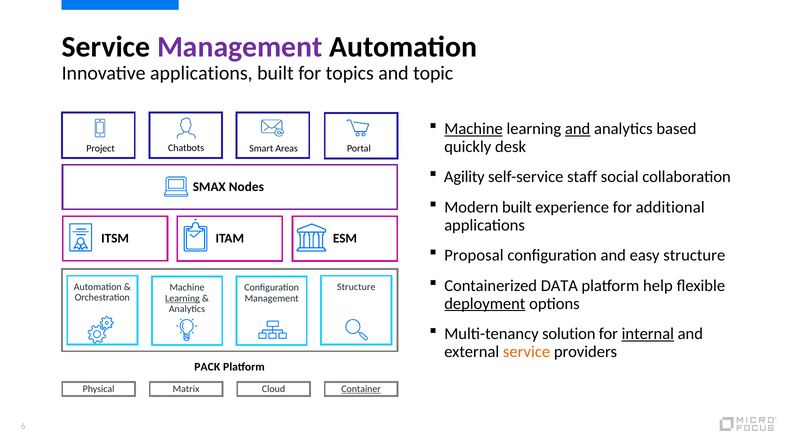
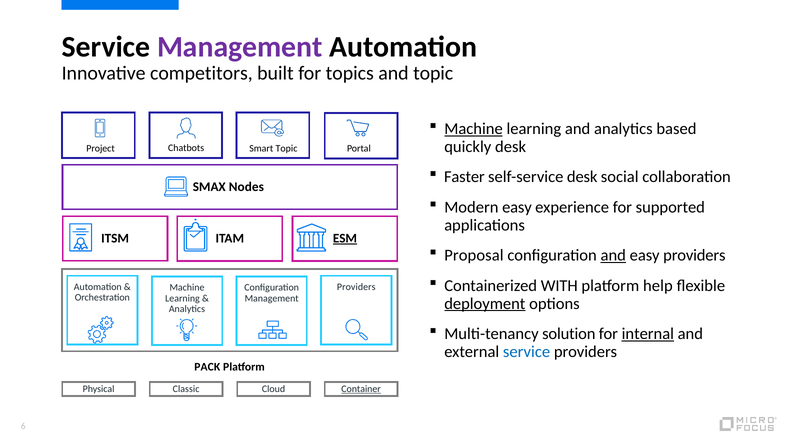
Innovative applications: applications -> competitors (201, 73)
and underline: present -> none (578, 129)
Smart Areas: Areas -> Topic (287, 148)
Agility: Agility -> Faster (464, 177)
self-service staff: staff -> desk (582, 177)
Modern built: built -> easy (517, 207)
additional: additional -> supported (670, 207)
ESM underline: none -> present (345, 238)
and underline: none -> present (613, 255)
easy structure: structure -> providers (694, 255)
DATA: DATA -> WITH (559, 285)
Structure: Structure -> Providers (356, 287)
Learning underline: present -> none (182, 298)
service colour: orange -> blue (527, 351)
Matrix: Matrix -> Classic (186, 389)
